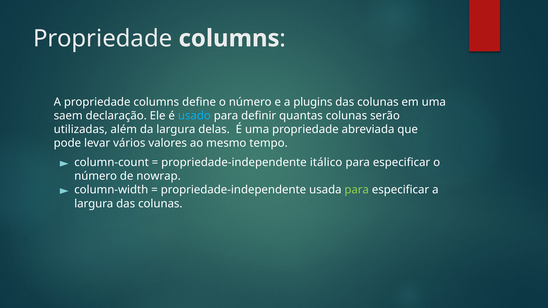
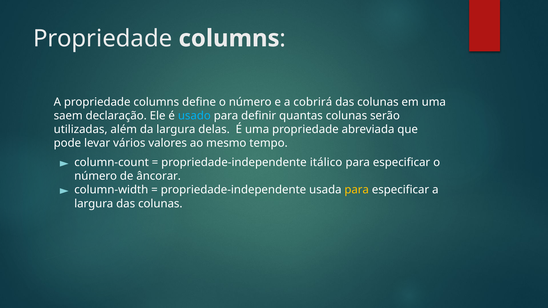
plugins: plugins -> cobrirá (313, 102)
nowrap: nowrap -> âncorar (159, 176)
para colour: light green -> yellow (357, 190)
